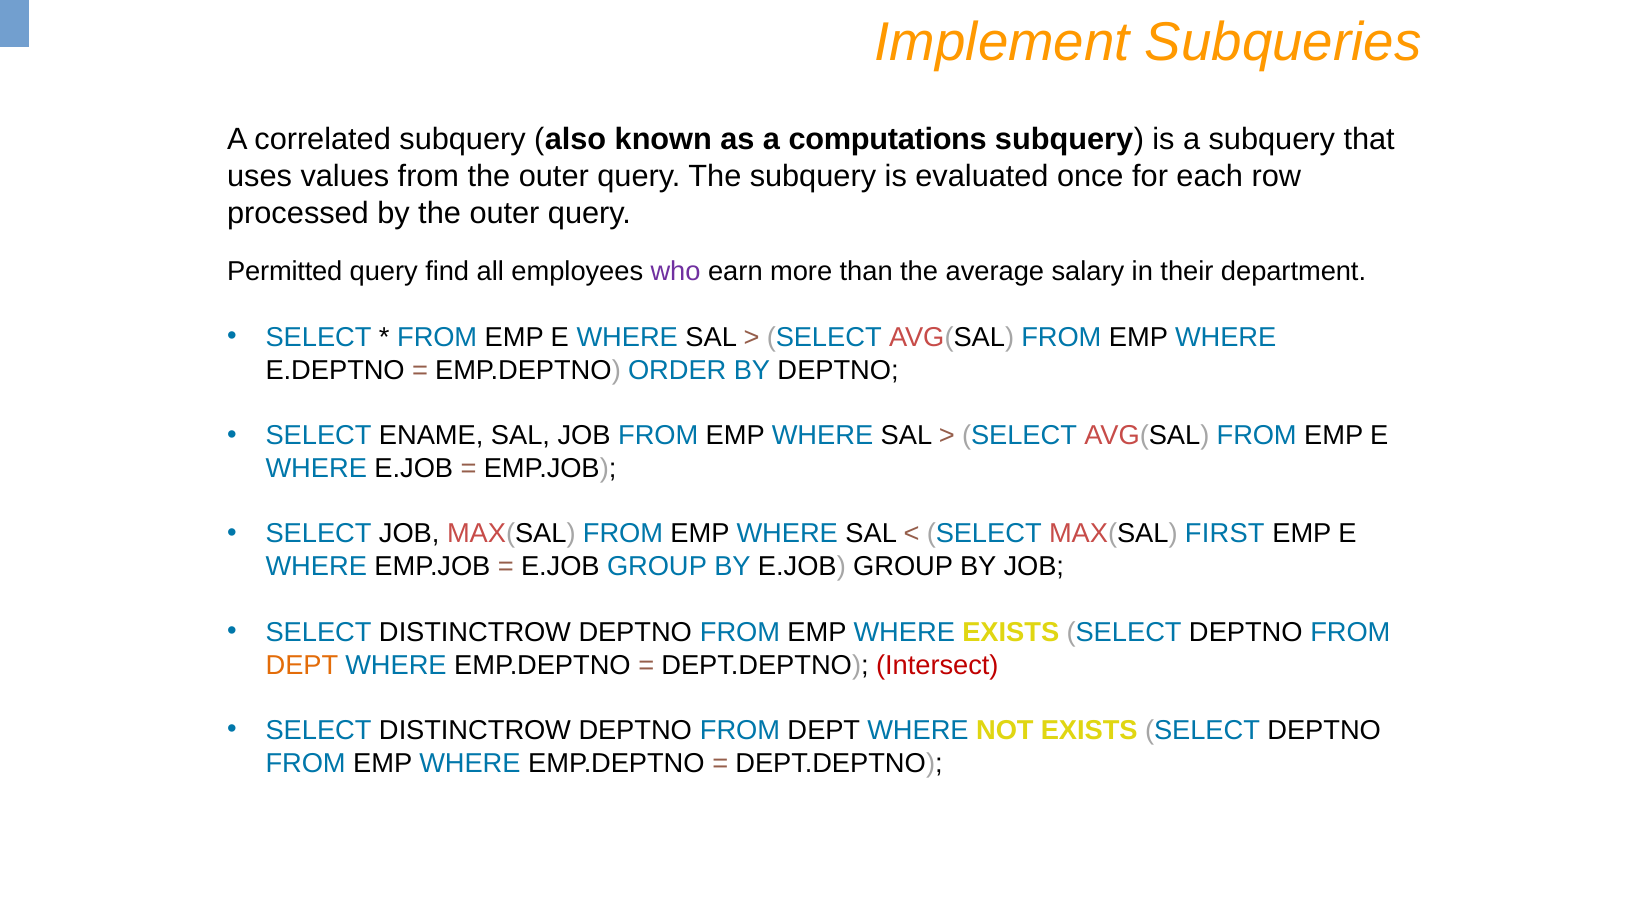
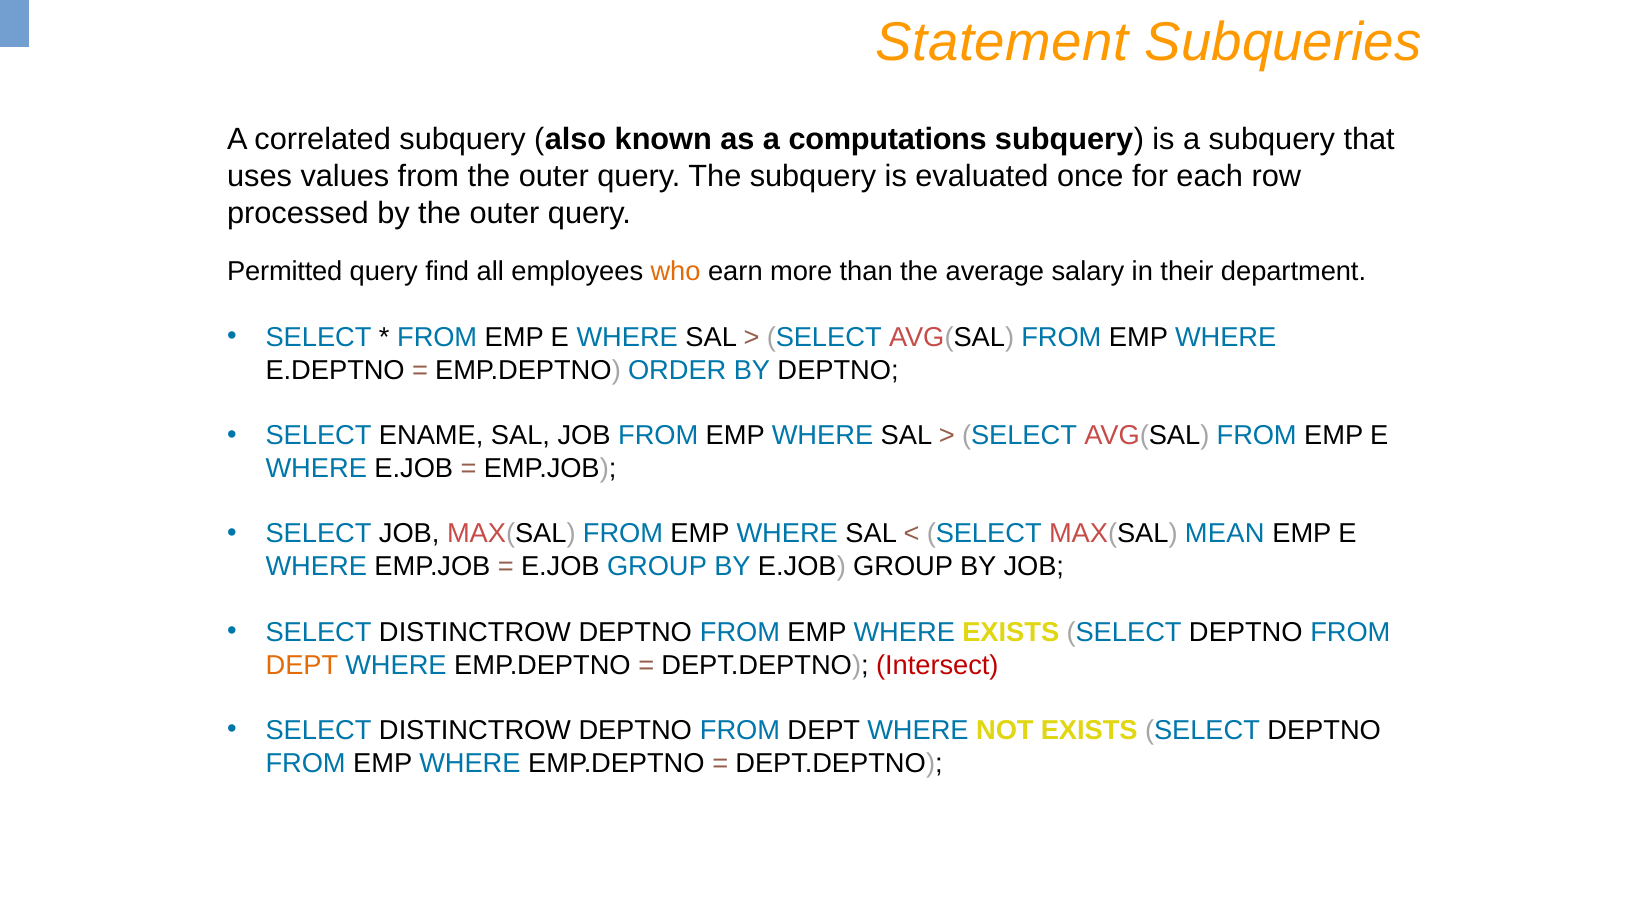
Implement: Implement -> Statement (1002, 43)
who colour: purple -> orange (676, 272)
FIRST: FIRST -> MEAN (1225, 534)
